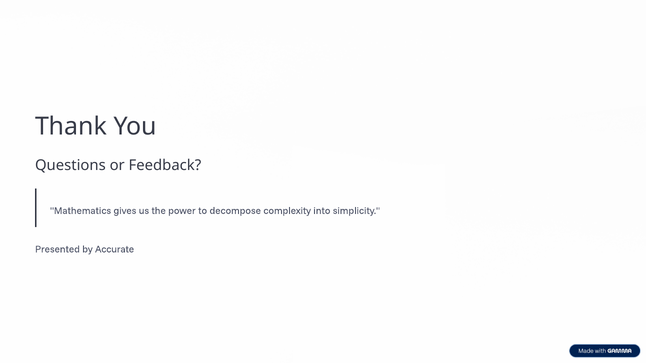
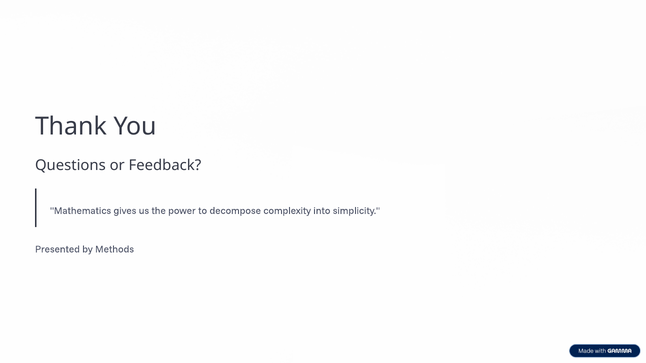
Accurate: Accurate -> Methods (115, 249)
